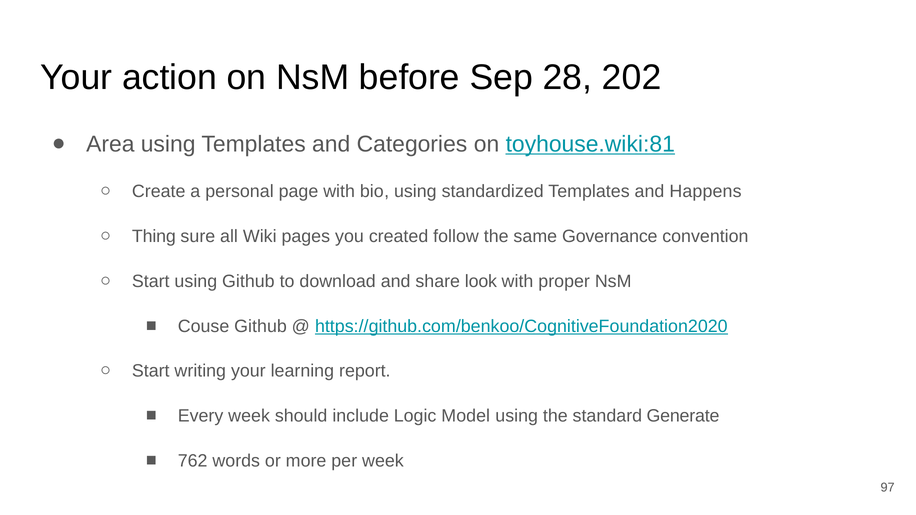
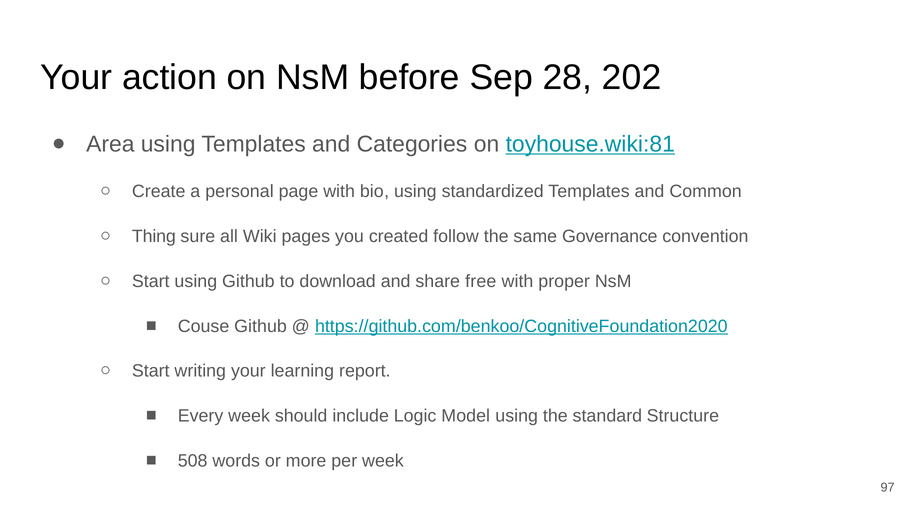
Happens: Happens -> Common (706, 192)
look: look -> free (481, 281)
Generate: Generate -> Structure (683, 416)
762: 762 -> 508 (193, 461)
